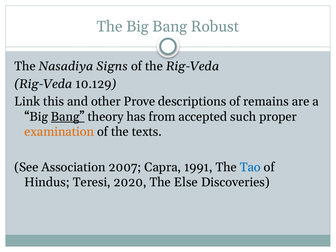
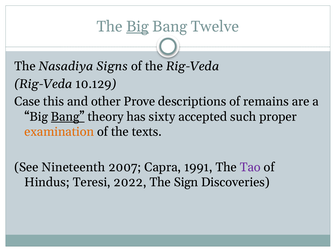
Big underline: none -> present (138, 26)
Robust: Robust -> Twelve (215, 26)
Link: Link -> Case (27, 102)
from: from -> sixty (162, 117)
Association: Association -> Nineteenth (73, 167)
Tao colour: blue -> purple (250, 167)
2020: 2020 -> 2022 (130, 182)
Else: Else -> Sign (186, 182)
